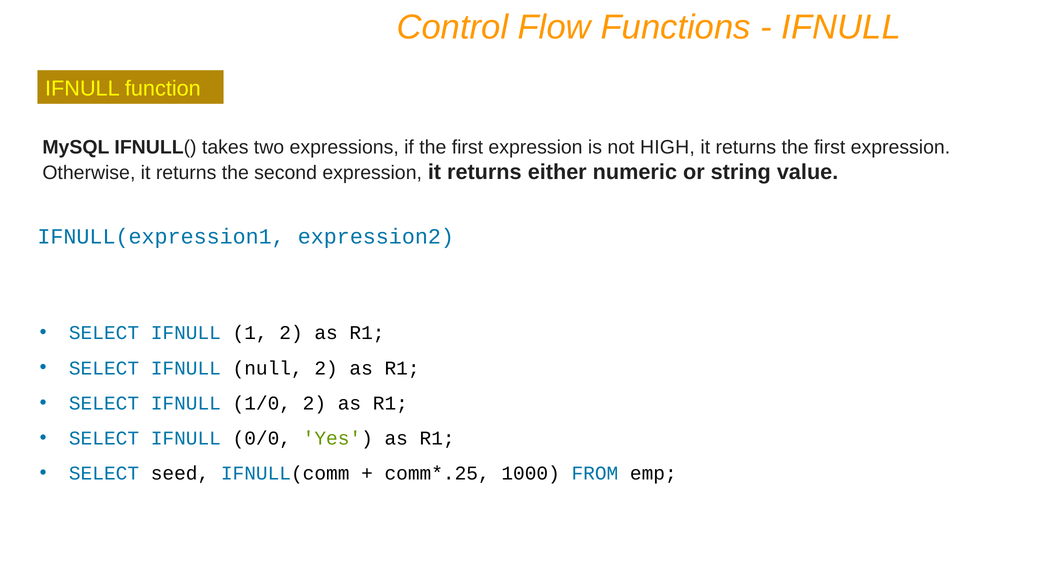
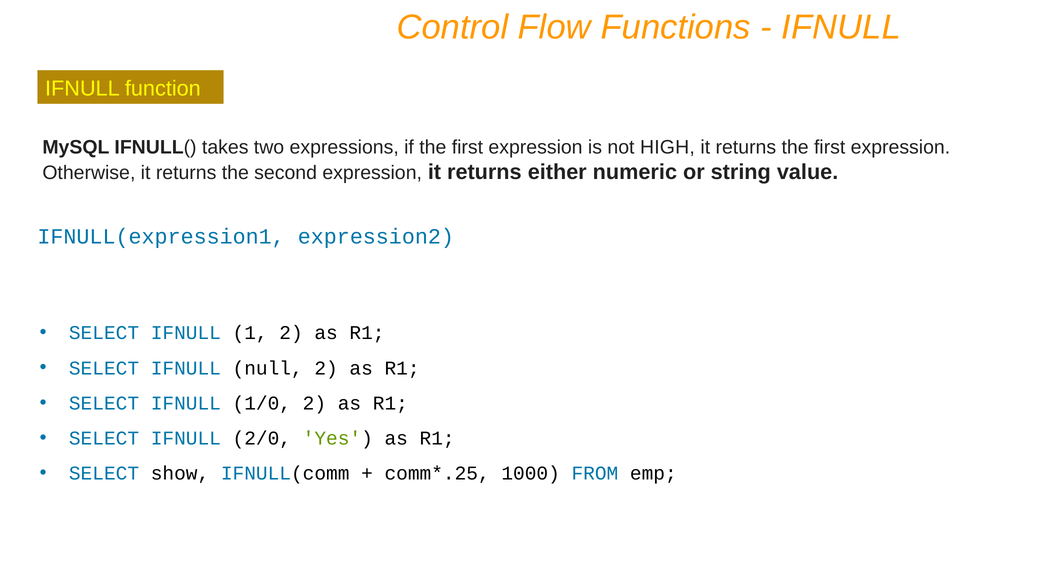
0/0: 0/0 -> 2/0 (262, 438)
seed: seed -> show (180, 473)
